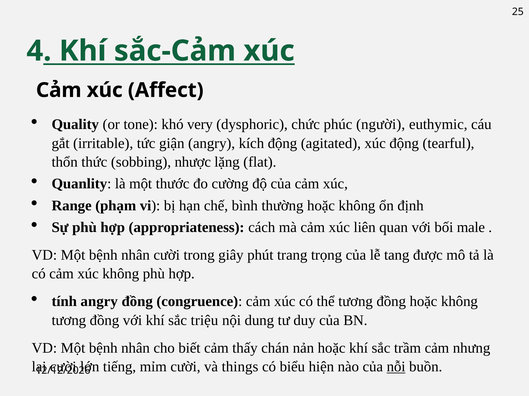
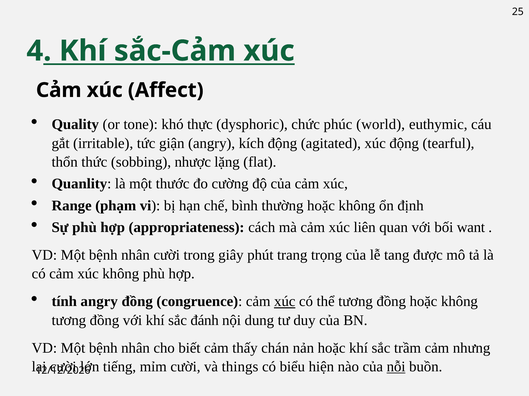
very: very -> thực (200, 125)
người: người -> world (381, 125)
male: male -> want (471, 228)
xúc underline: none -> present (285, 302)
triệu: triệu -> đánh (205, 321)
